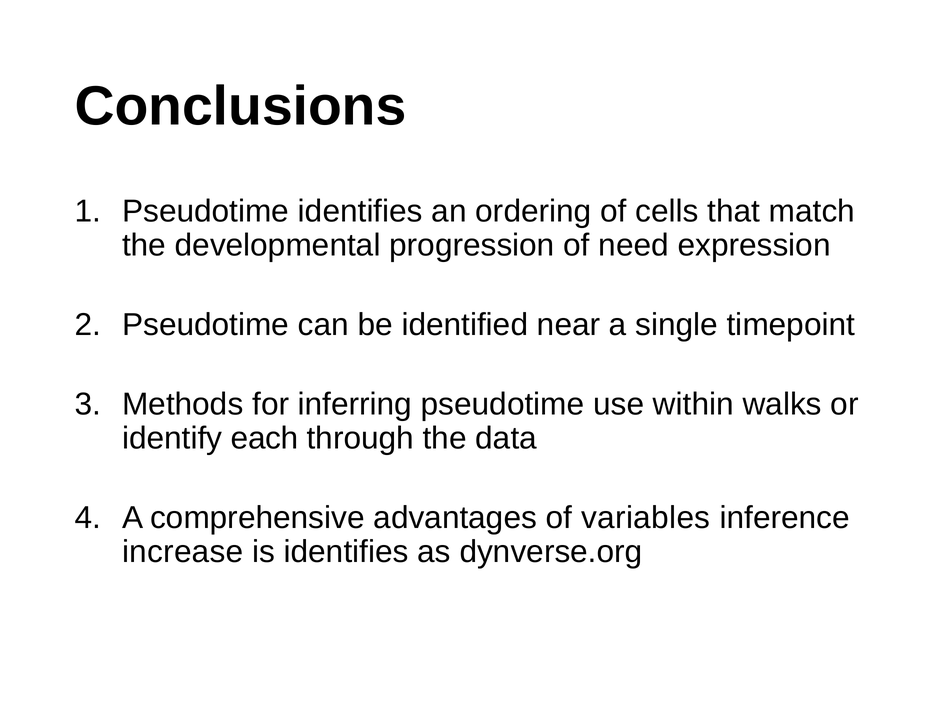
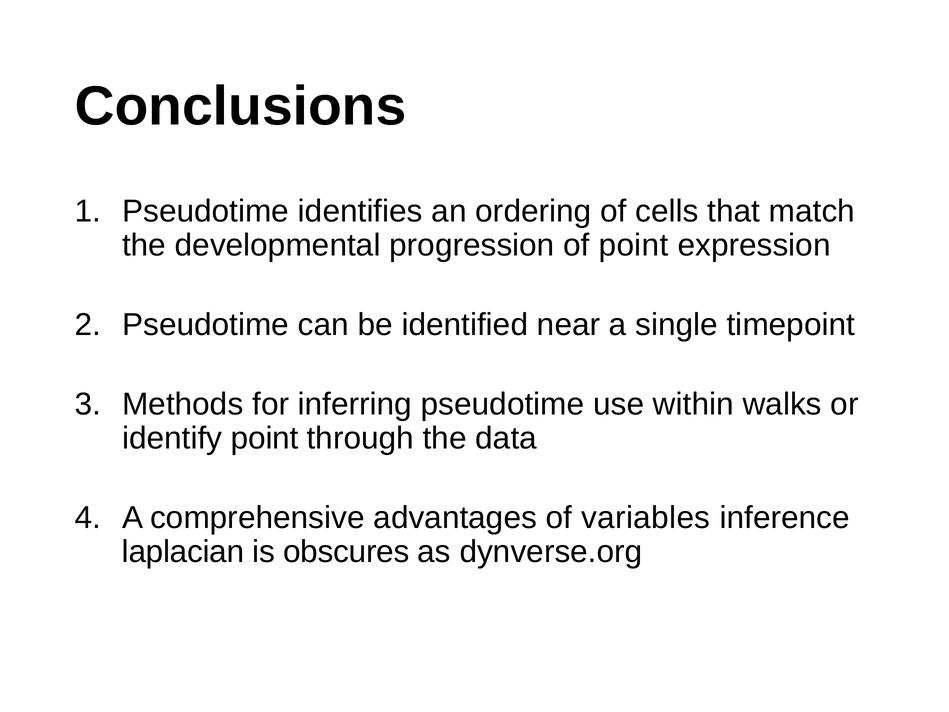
of need: need -> point (634, 245)
identify each: each -> point (265, 438)
increase: increase -> laplacian (183, 552)
is identifies: identifies -> obscures (346, 552)
